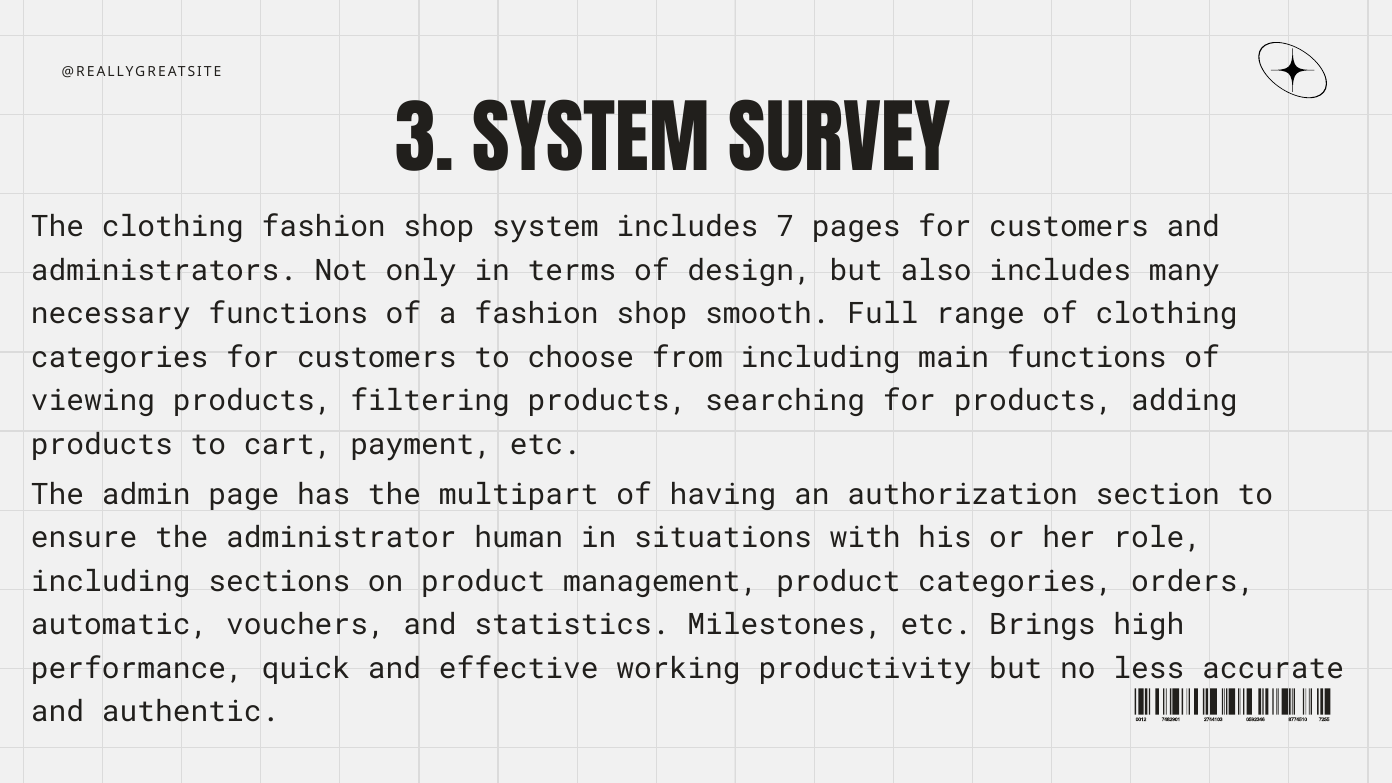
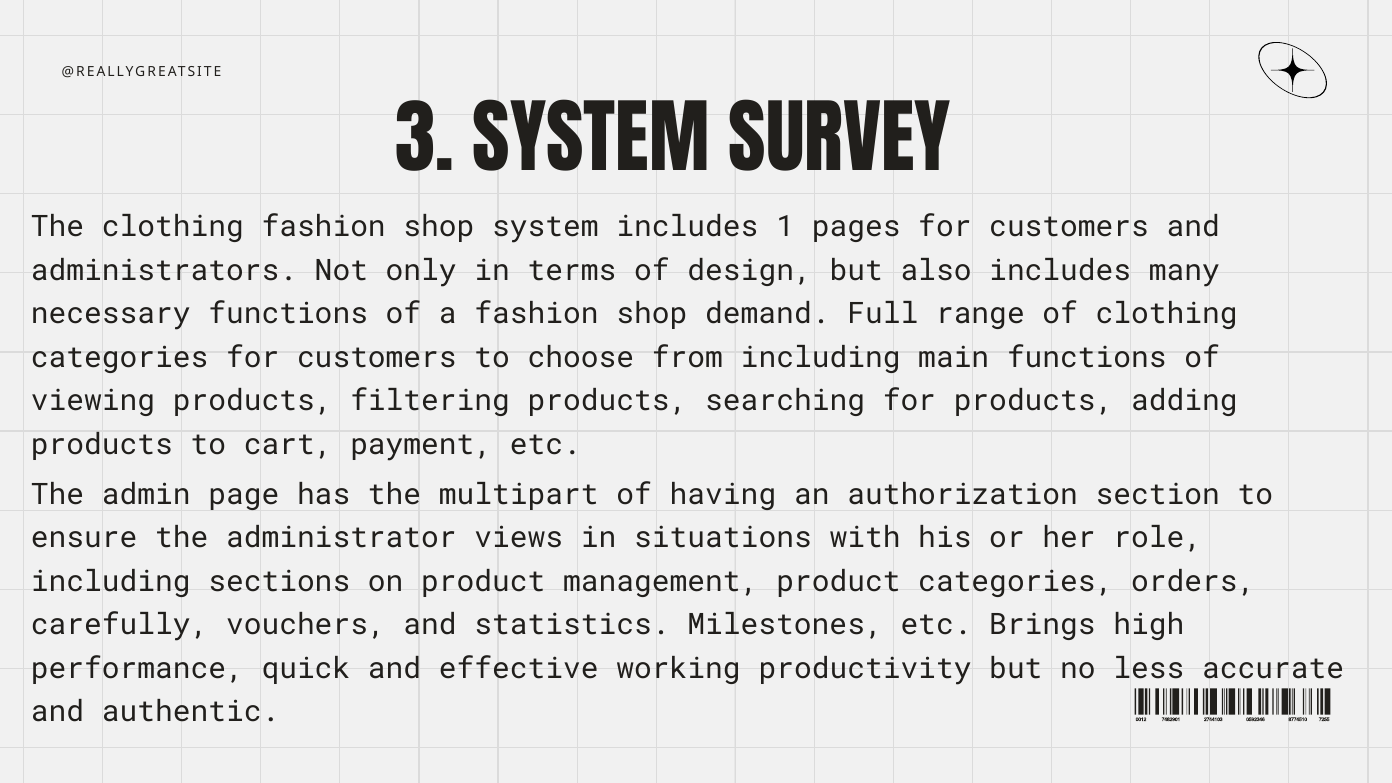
7: 7 -> 1 (785, 227)
smooth: smooth -> demand (767, 314)
human: human -> views (519, 538)
automatic: automatic -> carefully (120, 625)
